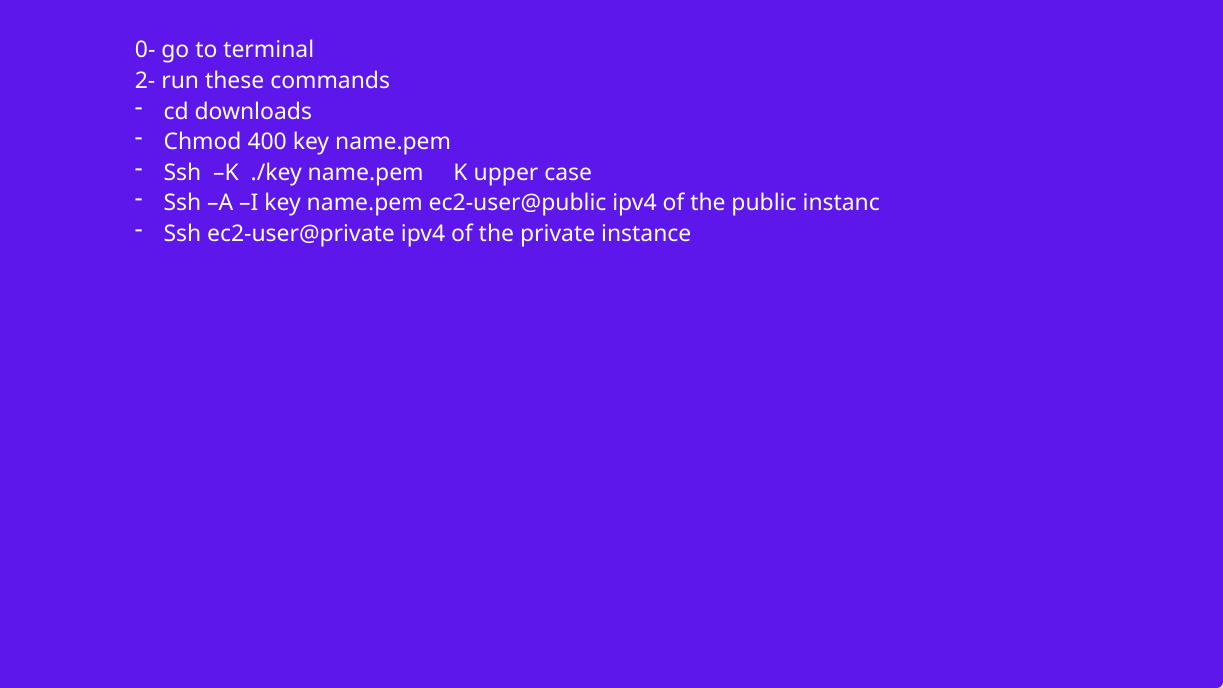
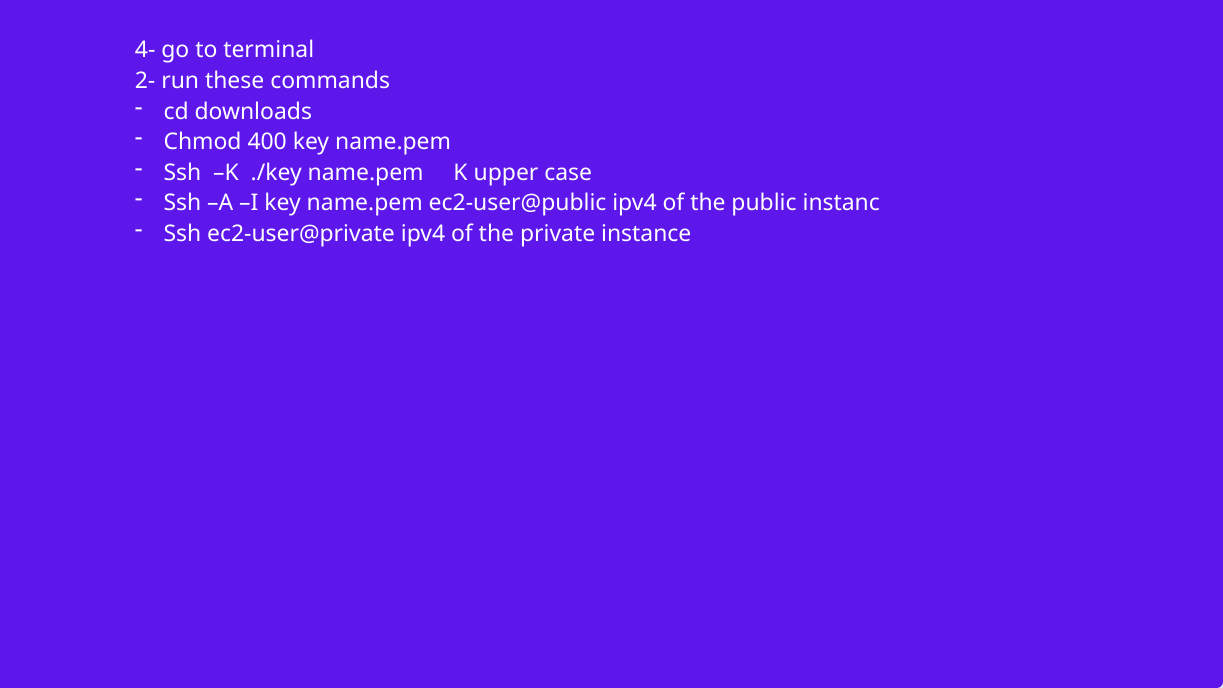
0-: 0- -> 4- (145, 50)
